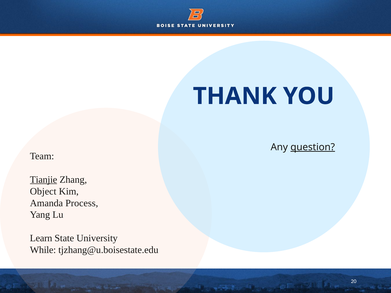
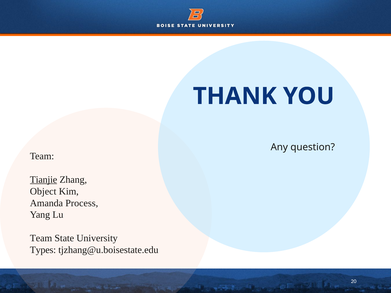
question underline: present -> none (313, 147)
Learn: Learn -> Team (41, 238)
While: While -> Types (43, 250)
